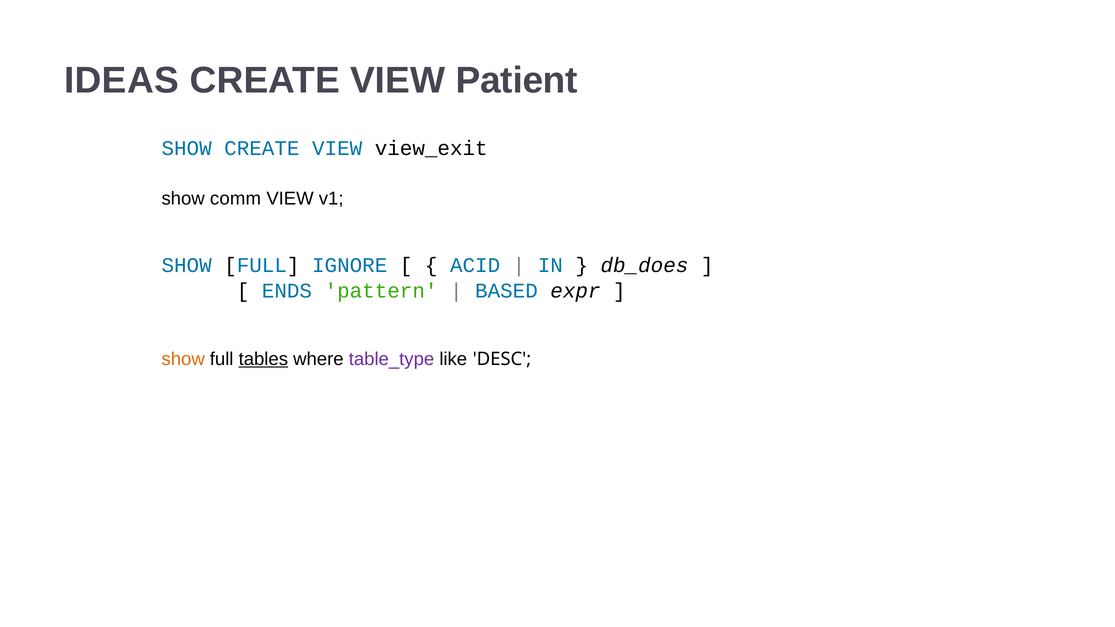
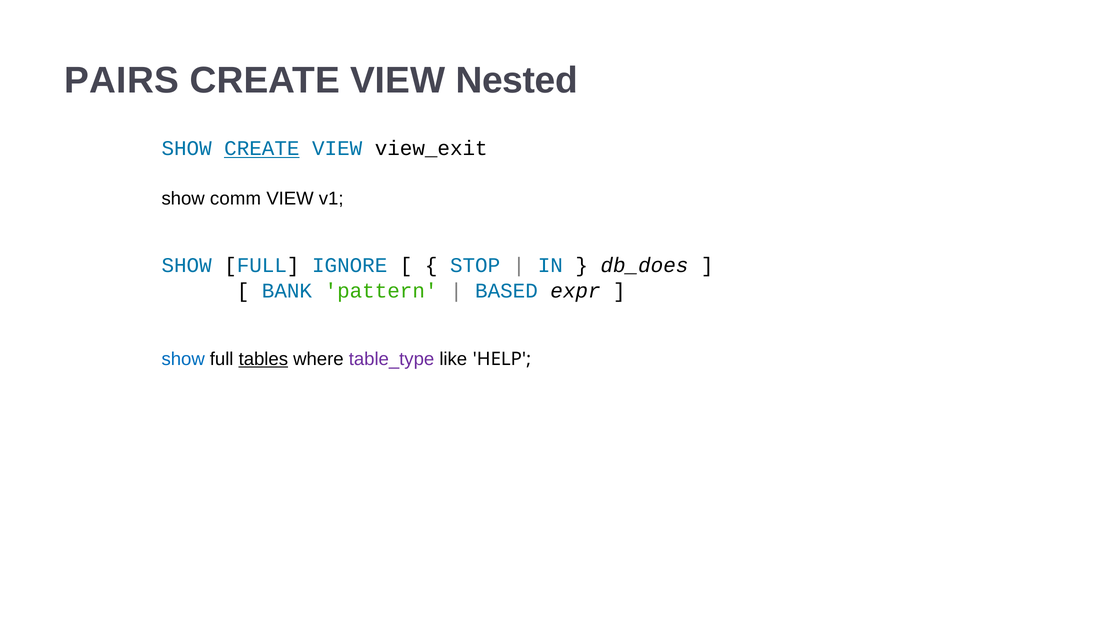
IDEAS: IDEAS -> PAIRS (122, 81)
Patient: Patient -> Nested (517, 81)
CREATE underline: none -> present (262, 148)
ACID: ACID -> STOP (475, 266)
ENDS: ENDS -> BANK (287, 291)
show colour: orange -> blue (183, 359)
DESC: DESC -> HELP (502, 359)
